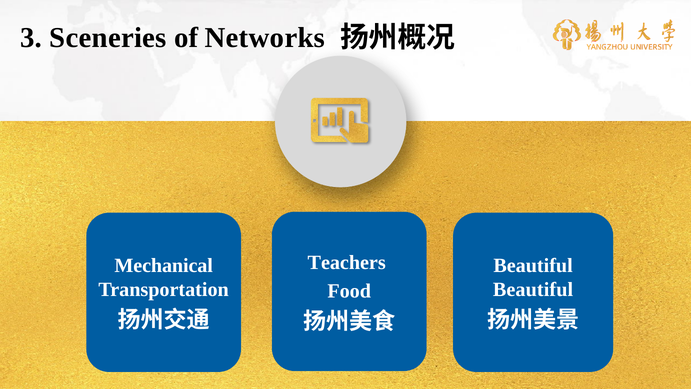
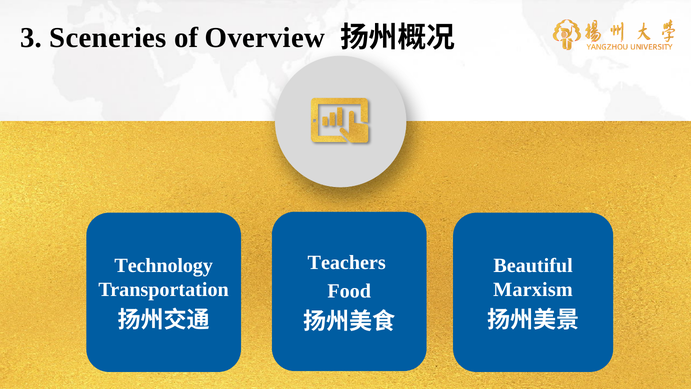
Networks: Networks -> Overview (265, 38)
Mechanical: Mechanical -> Technology (164, 265)
Beautiful: Beautiful -> Marxism (533, 290)
